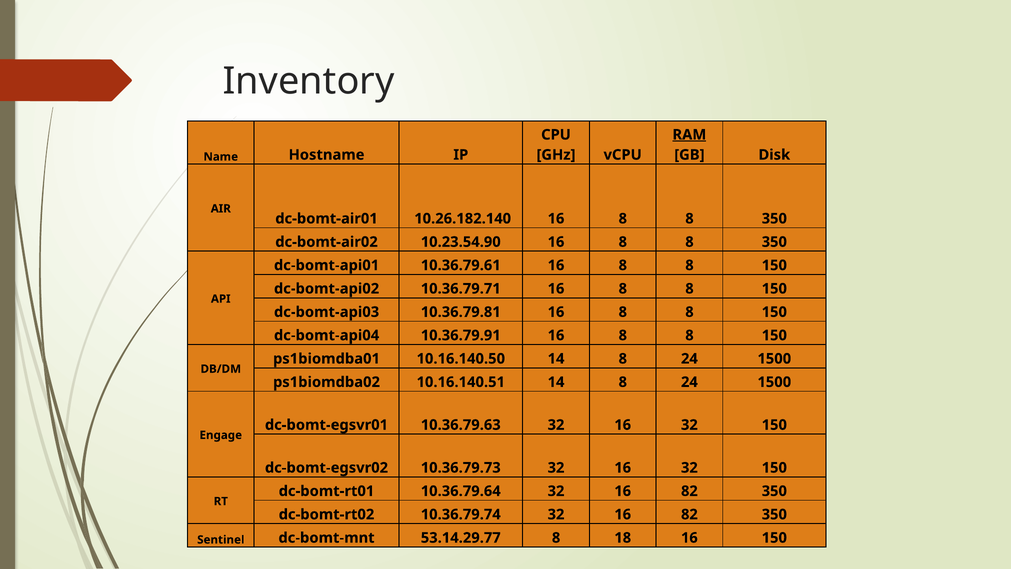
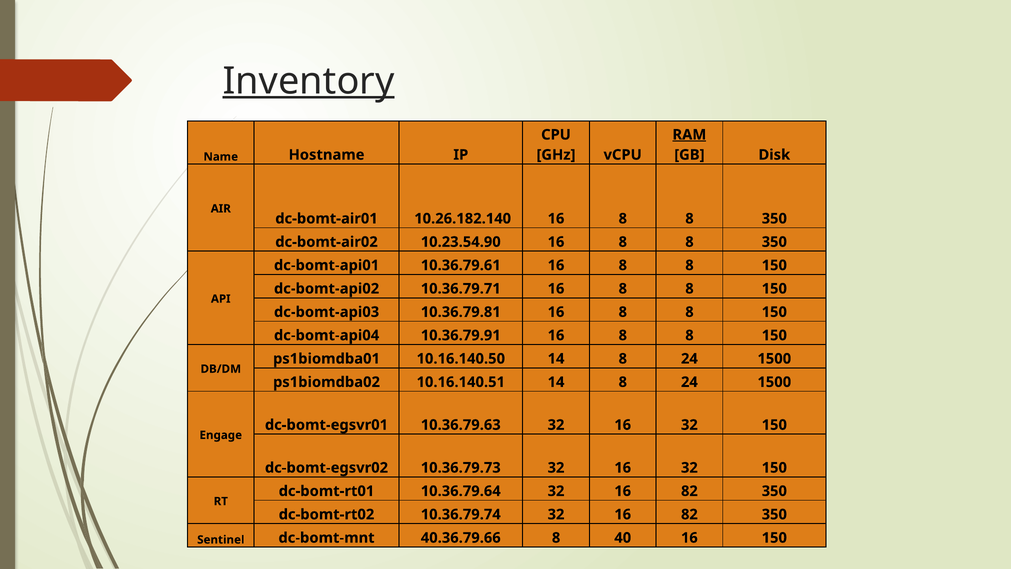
Inventory underline: none -> present (309, 81)
53.14.29.77: 53.14.29.77 -> 40.36.79.66 (461, 538)
18: 18 -> 40 (623, 538)
